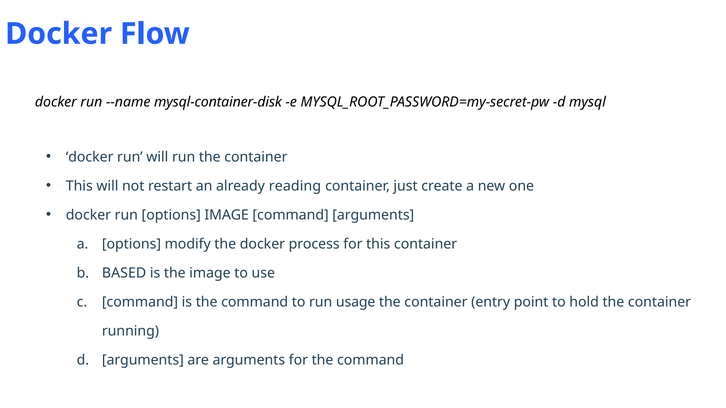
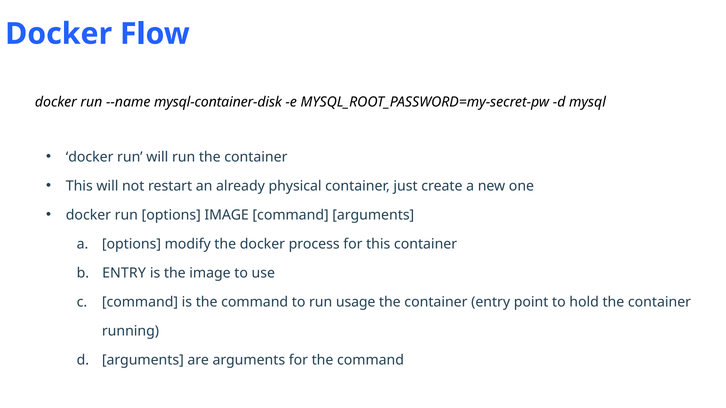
reading: reading -> physical (295, 186)
BASED: BASED -> ENTRY (124, 273)
